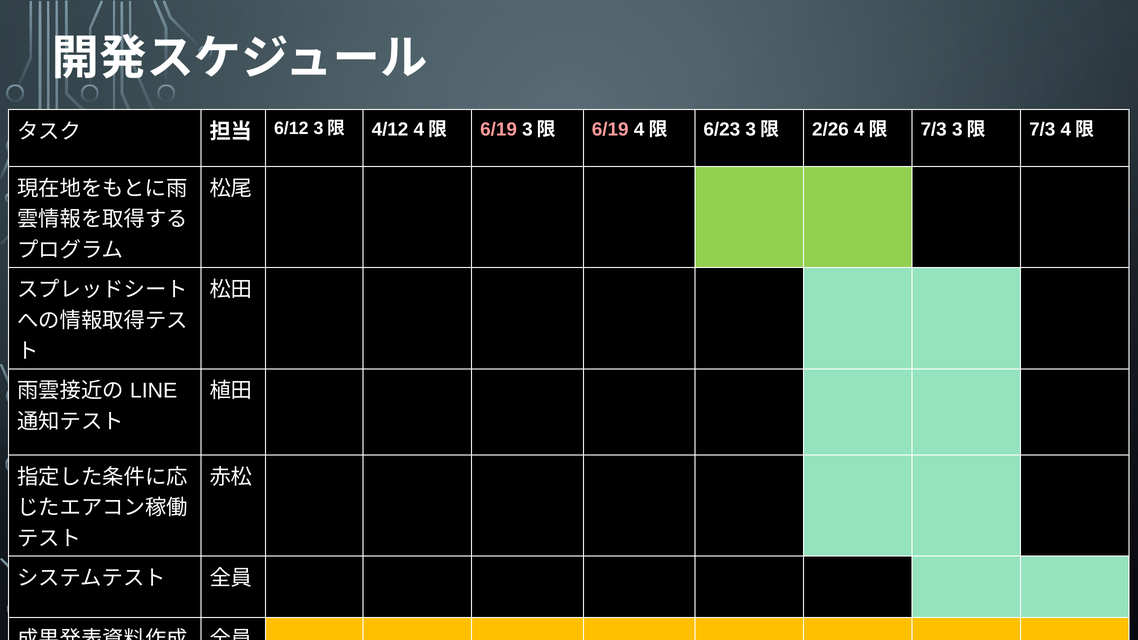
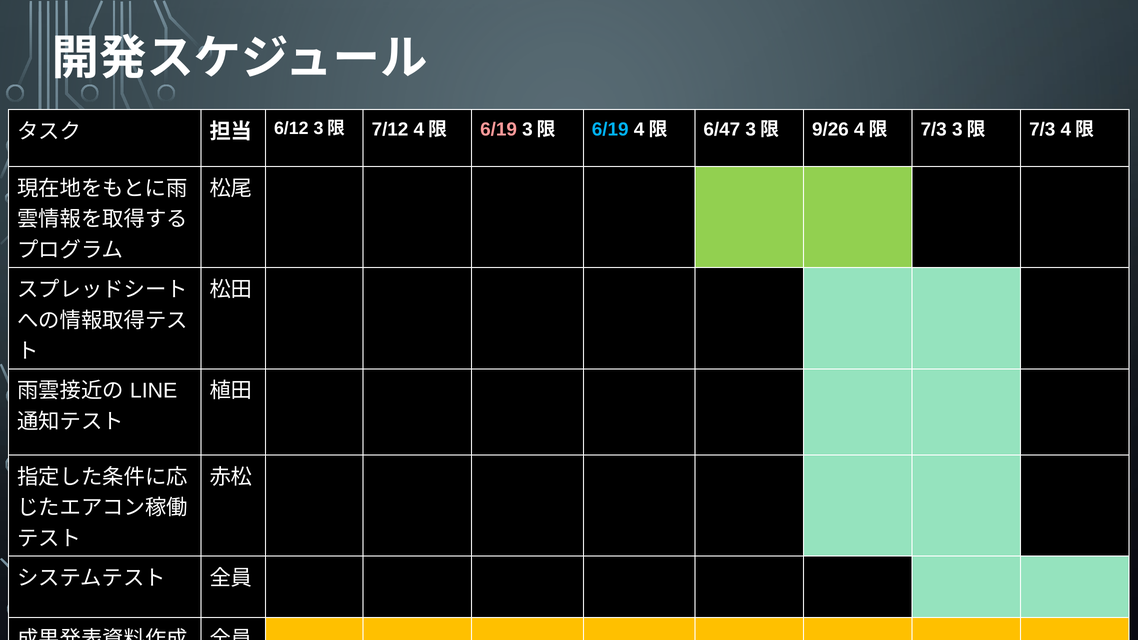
4/12: 4/12 -> 7/12 (390, 129)
6/19 colour: pink -> light blue (610, 129)
6/23: 6/23 -> 6/47 (722, 129)
2/26: 2/26 -> 9/26 (830, 129)
